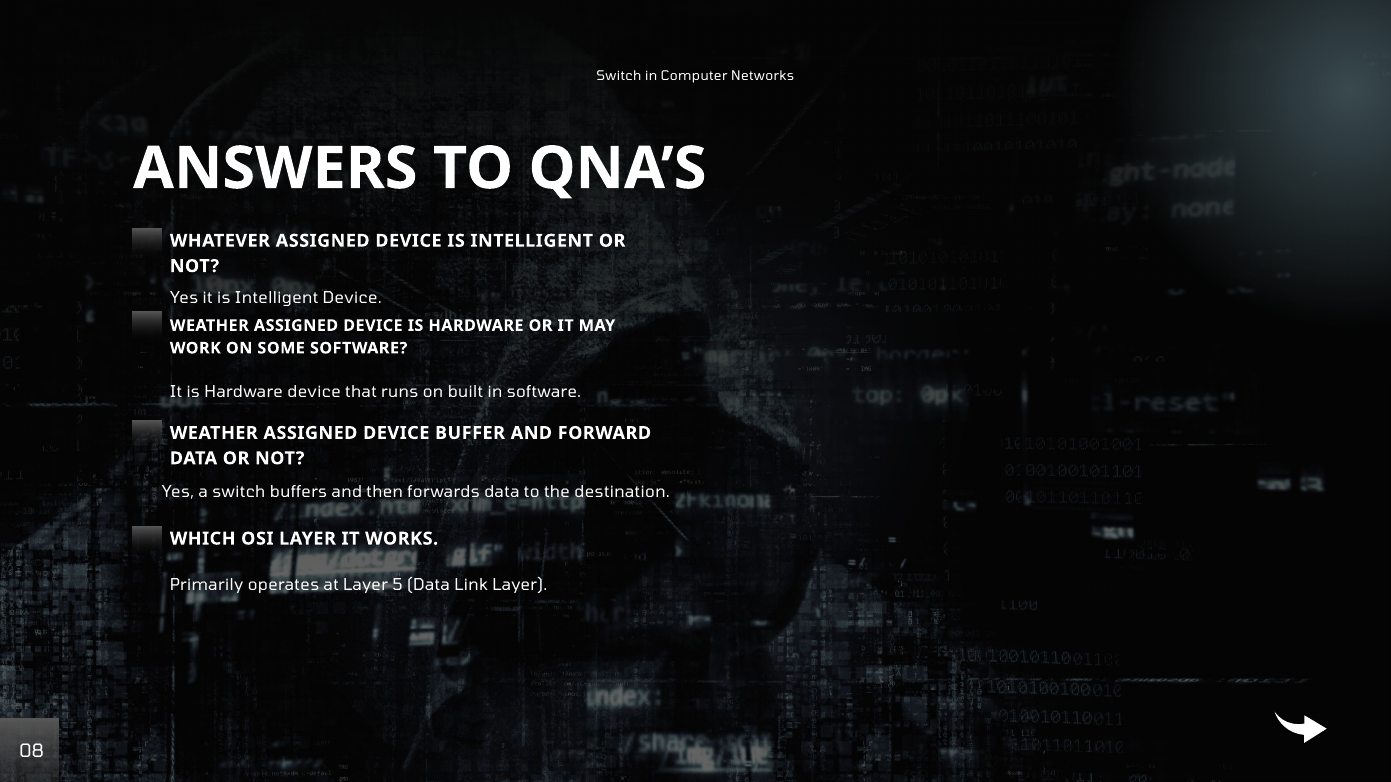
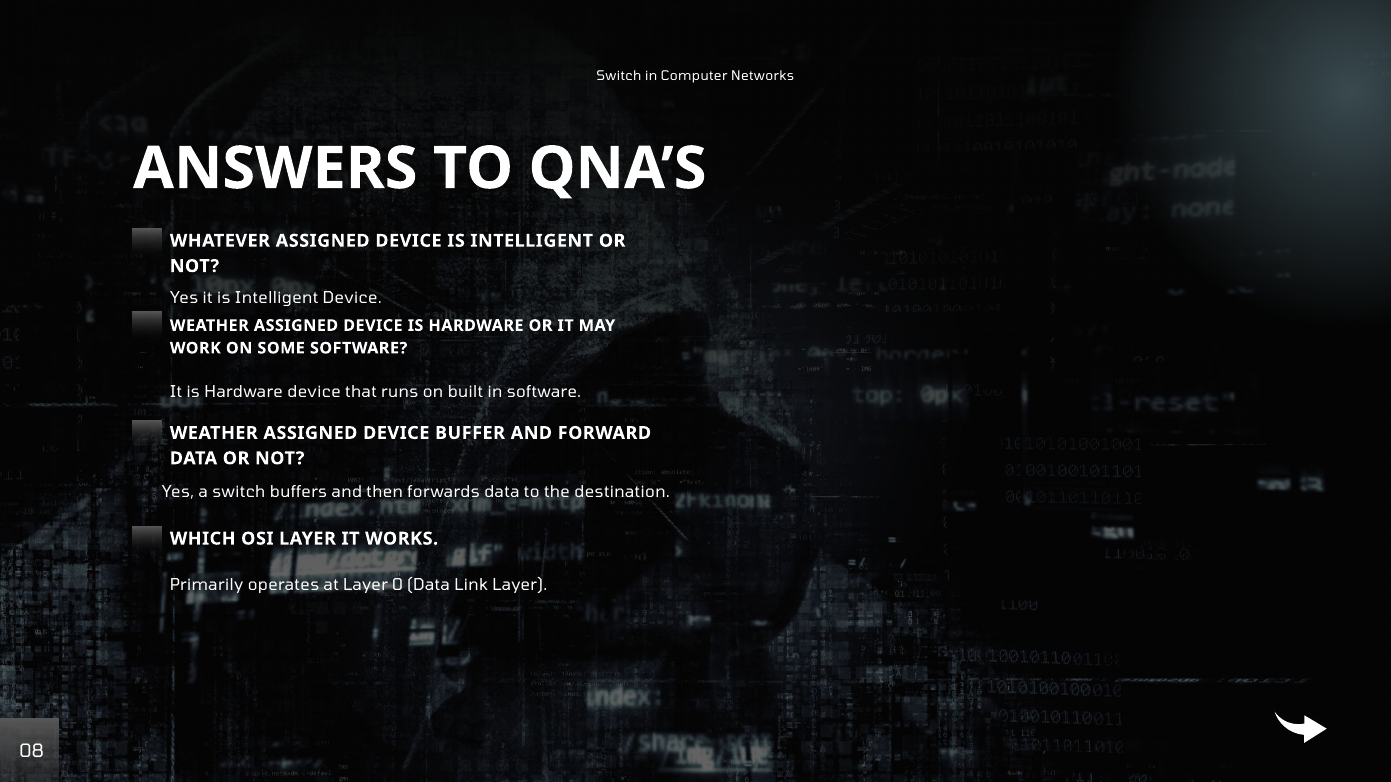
5: 5 -> 0 (398, 585)
